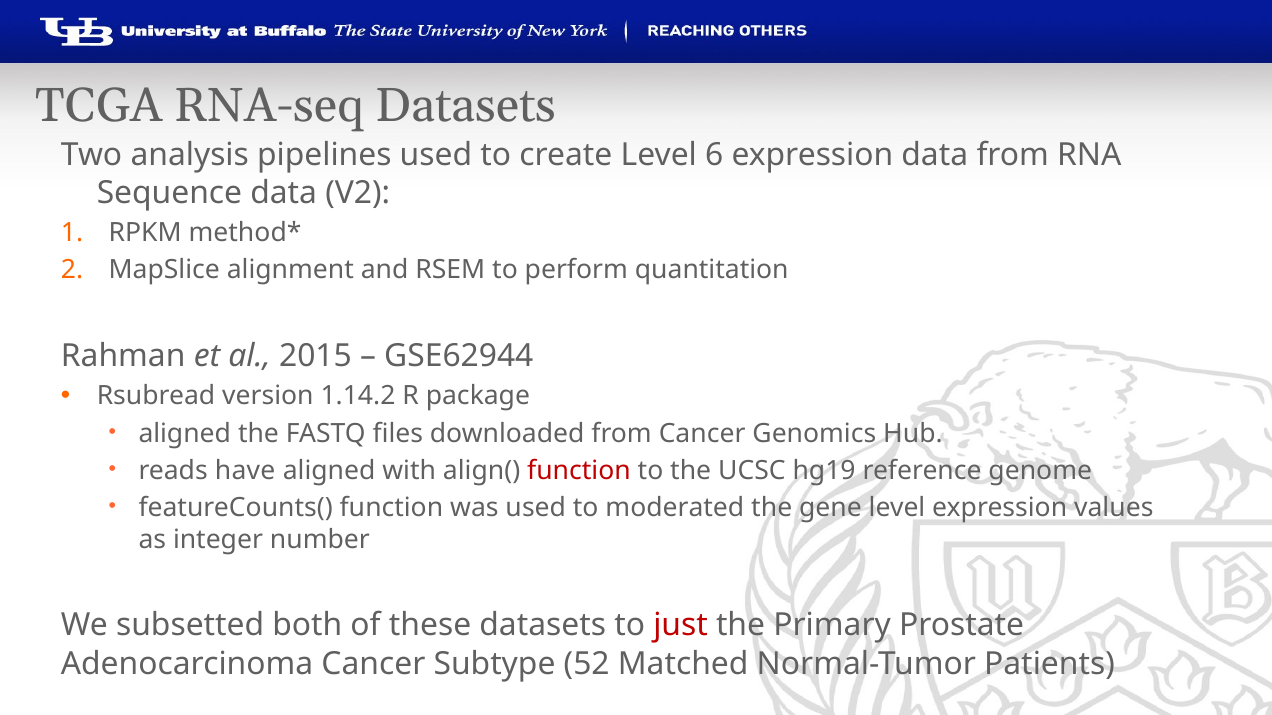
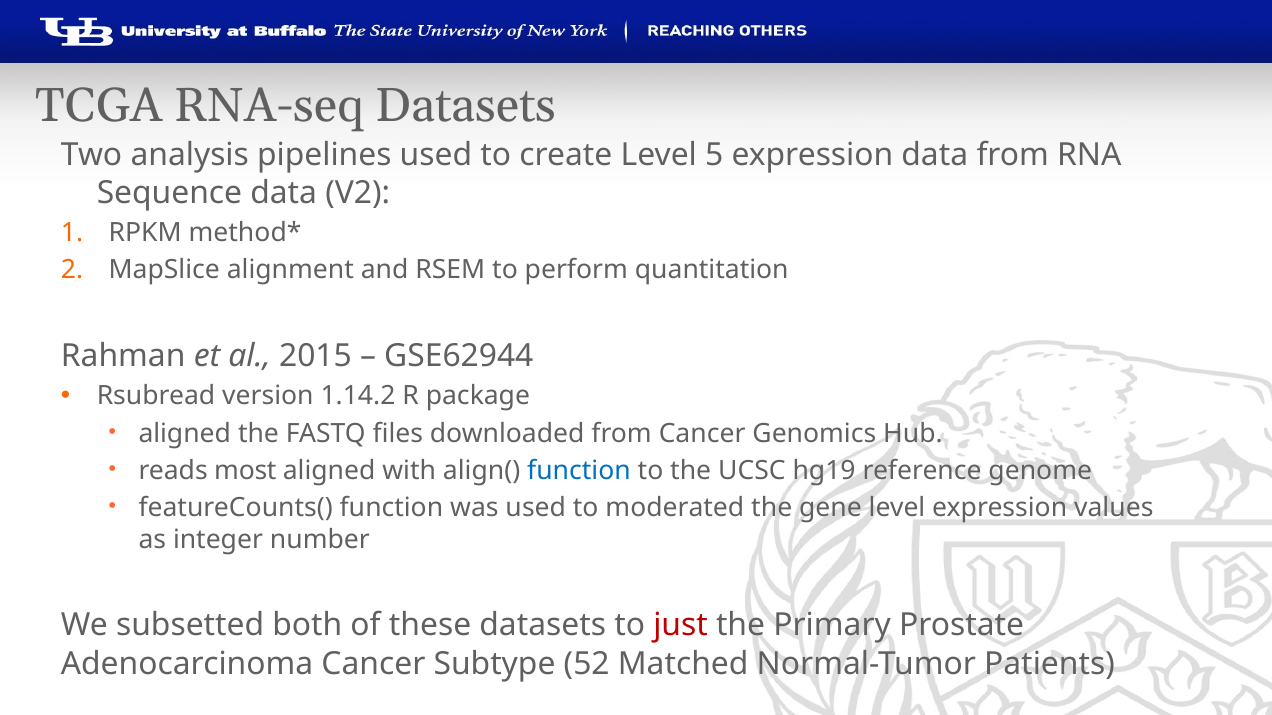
6: 6 -> 5 (714, 155)
have: have -> most (245, 471)
function colour: red -> blue (579, 471)
